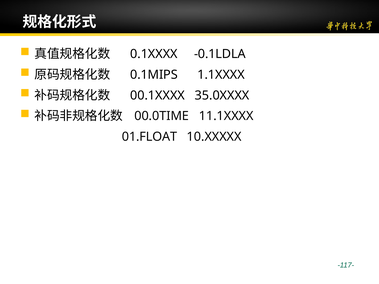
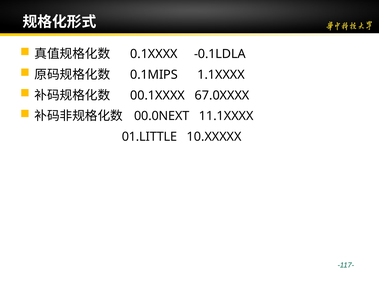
35.0XXXX: 35.0XXXX -> 67.0XXXX (222, 95)
00.0TIME: 00.0TIME -> 00.0NEXT (162, 116)
01.FLOAT: 01.FLOAT -> 01.LITTLE (149, 137)
